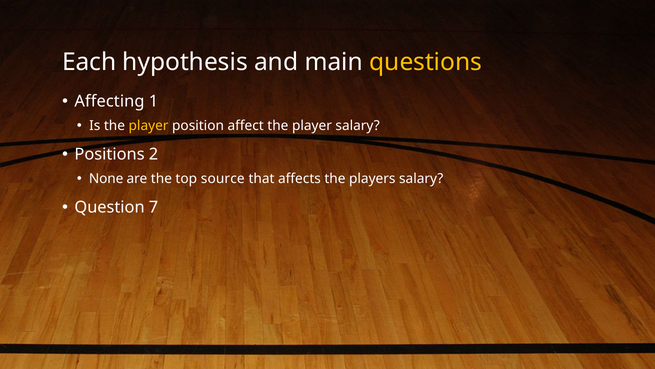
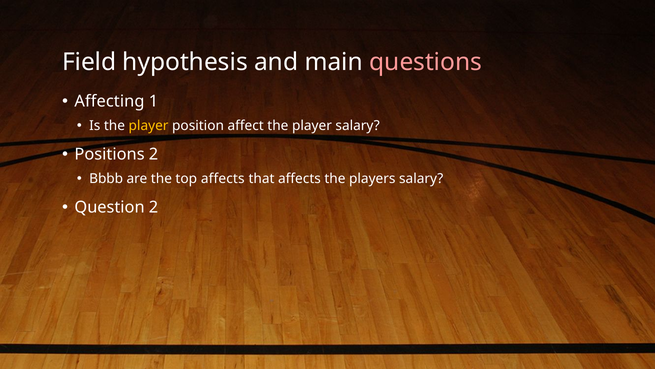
Each: Each -> Field (89, 62)
questions colour: yellow -> pink (426, 62)
None: None -> Bbbb (106, 179)
top source: source -> affects (223, 179)
Question 7: 7 -> 2 (154, 207)
